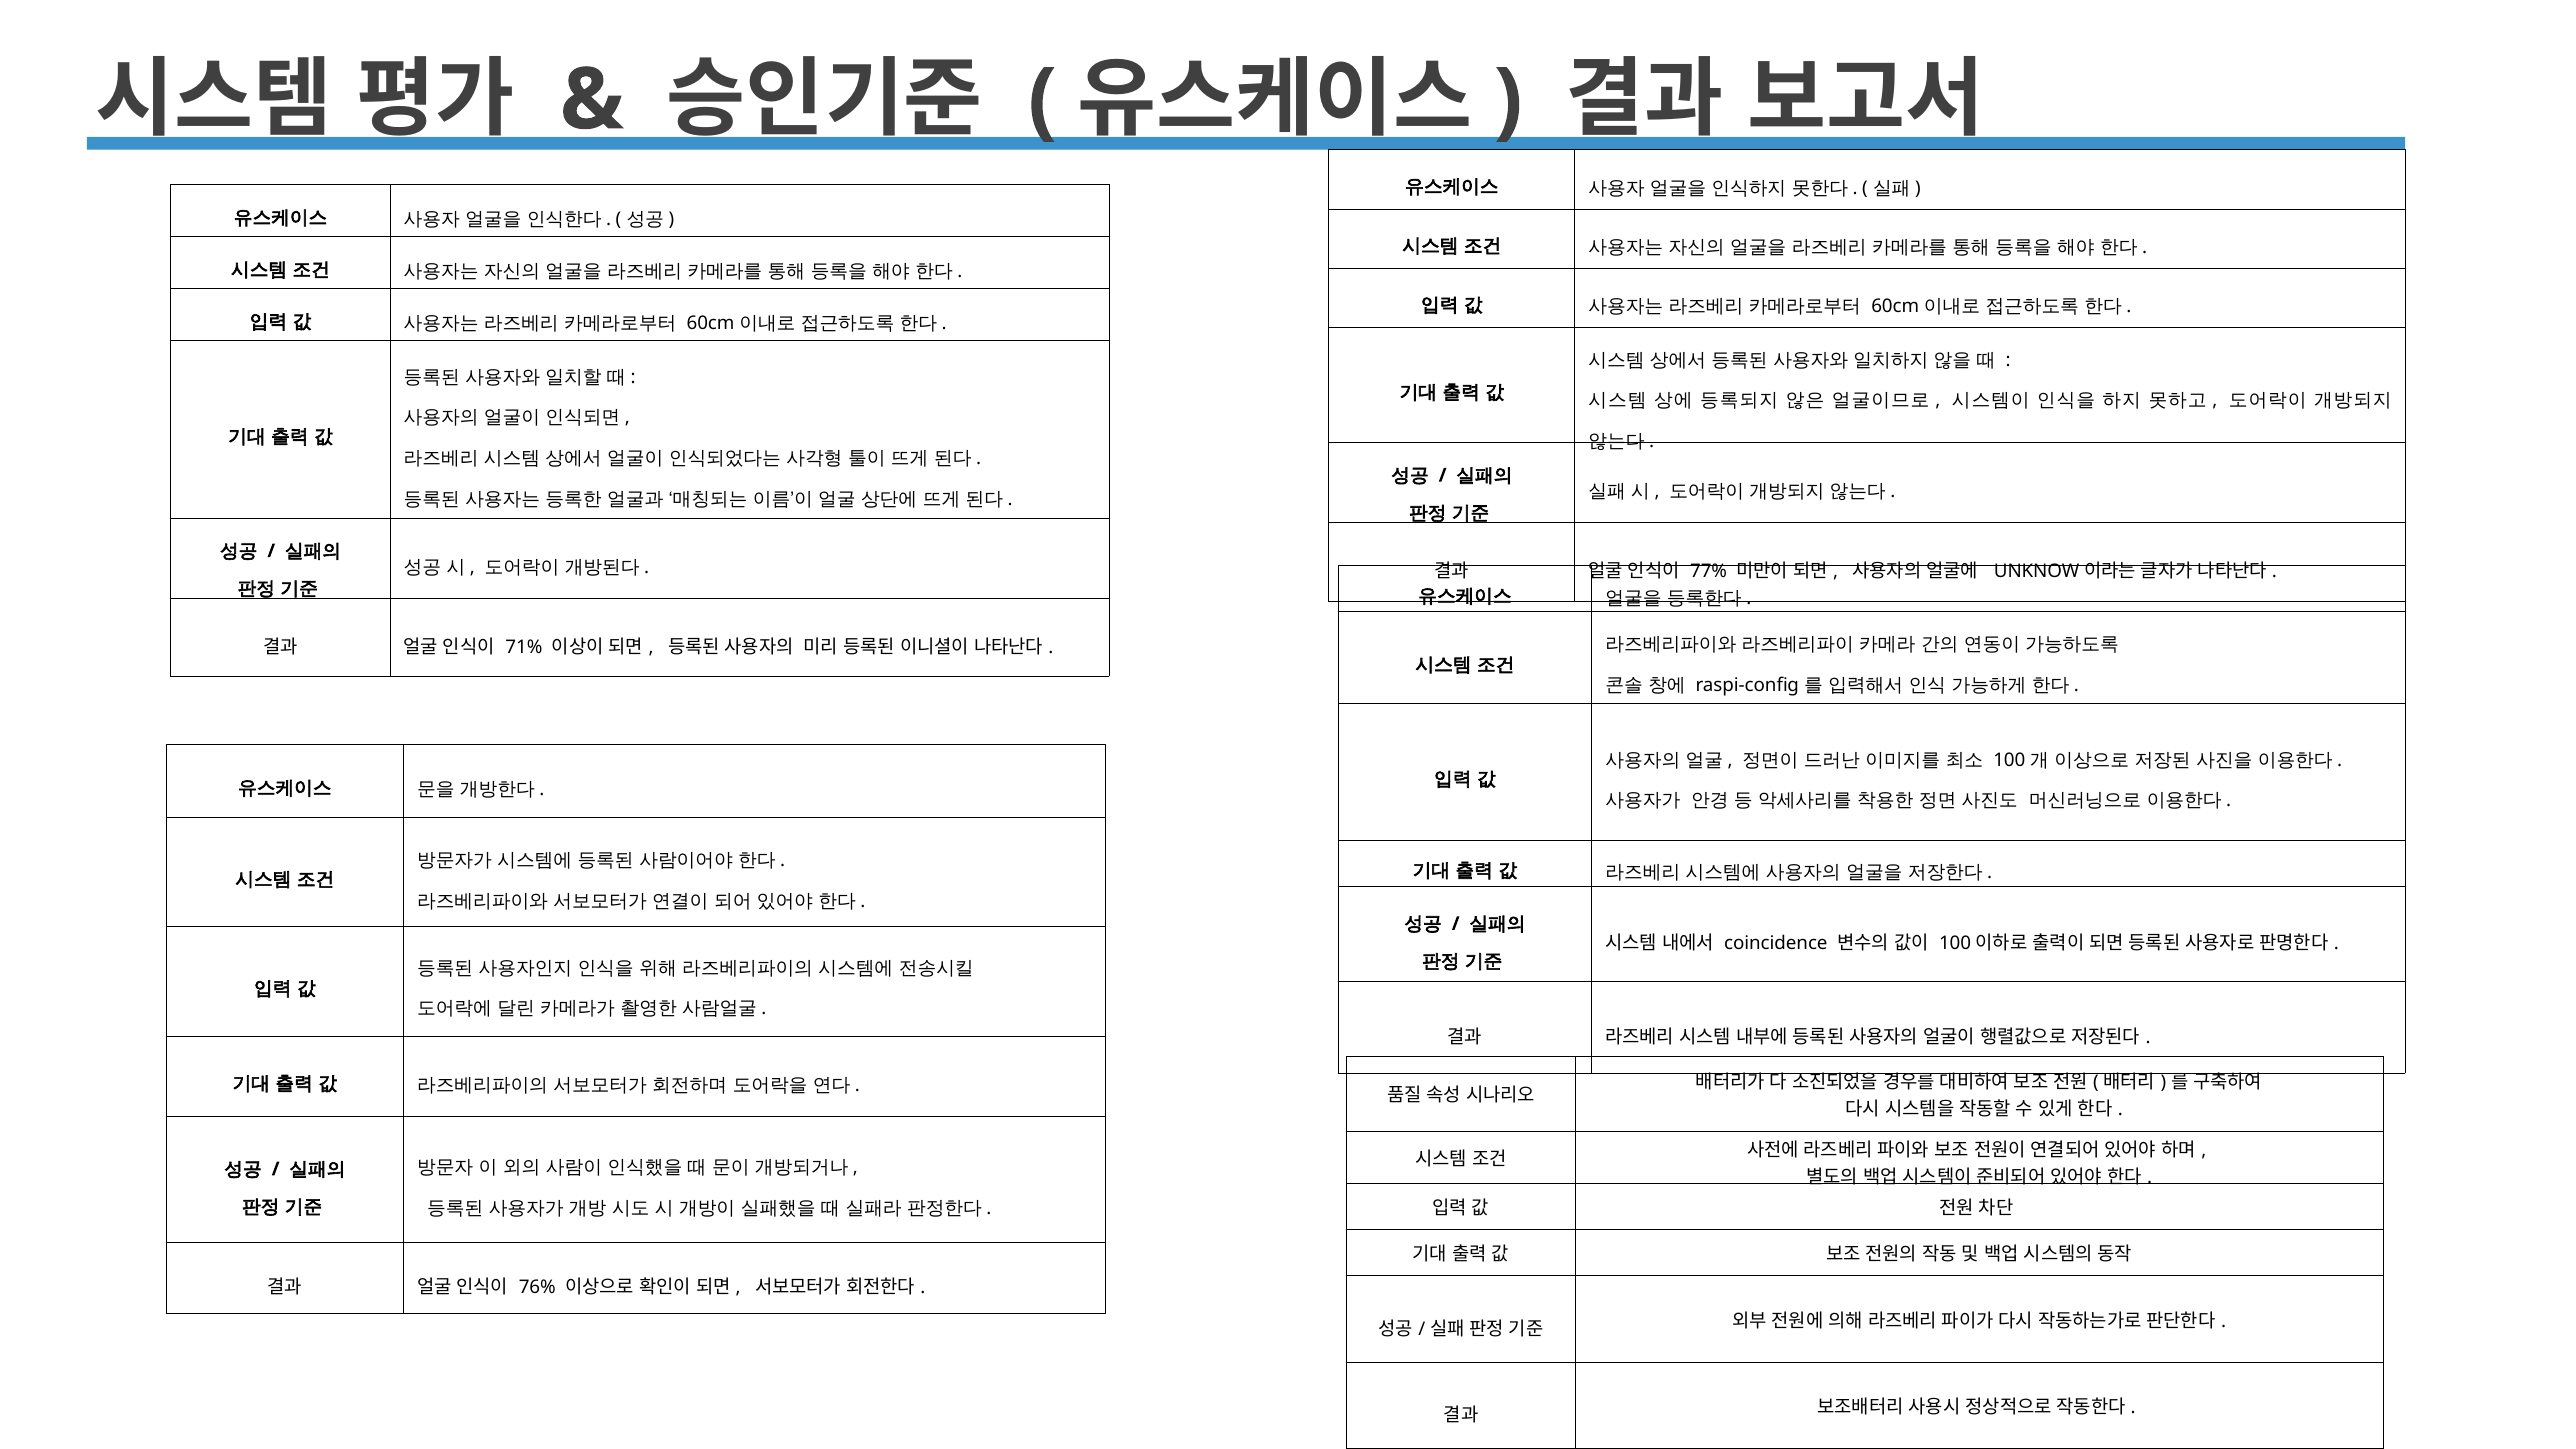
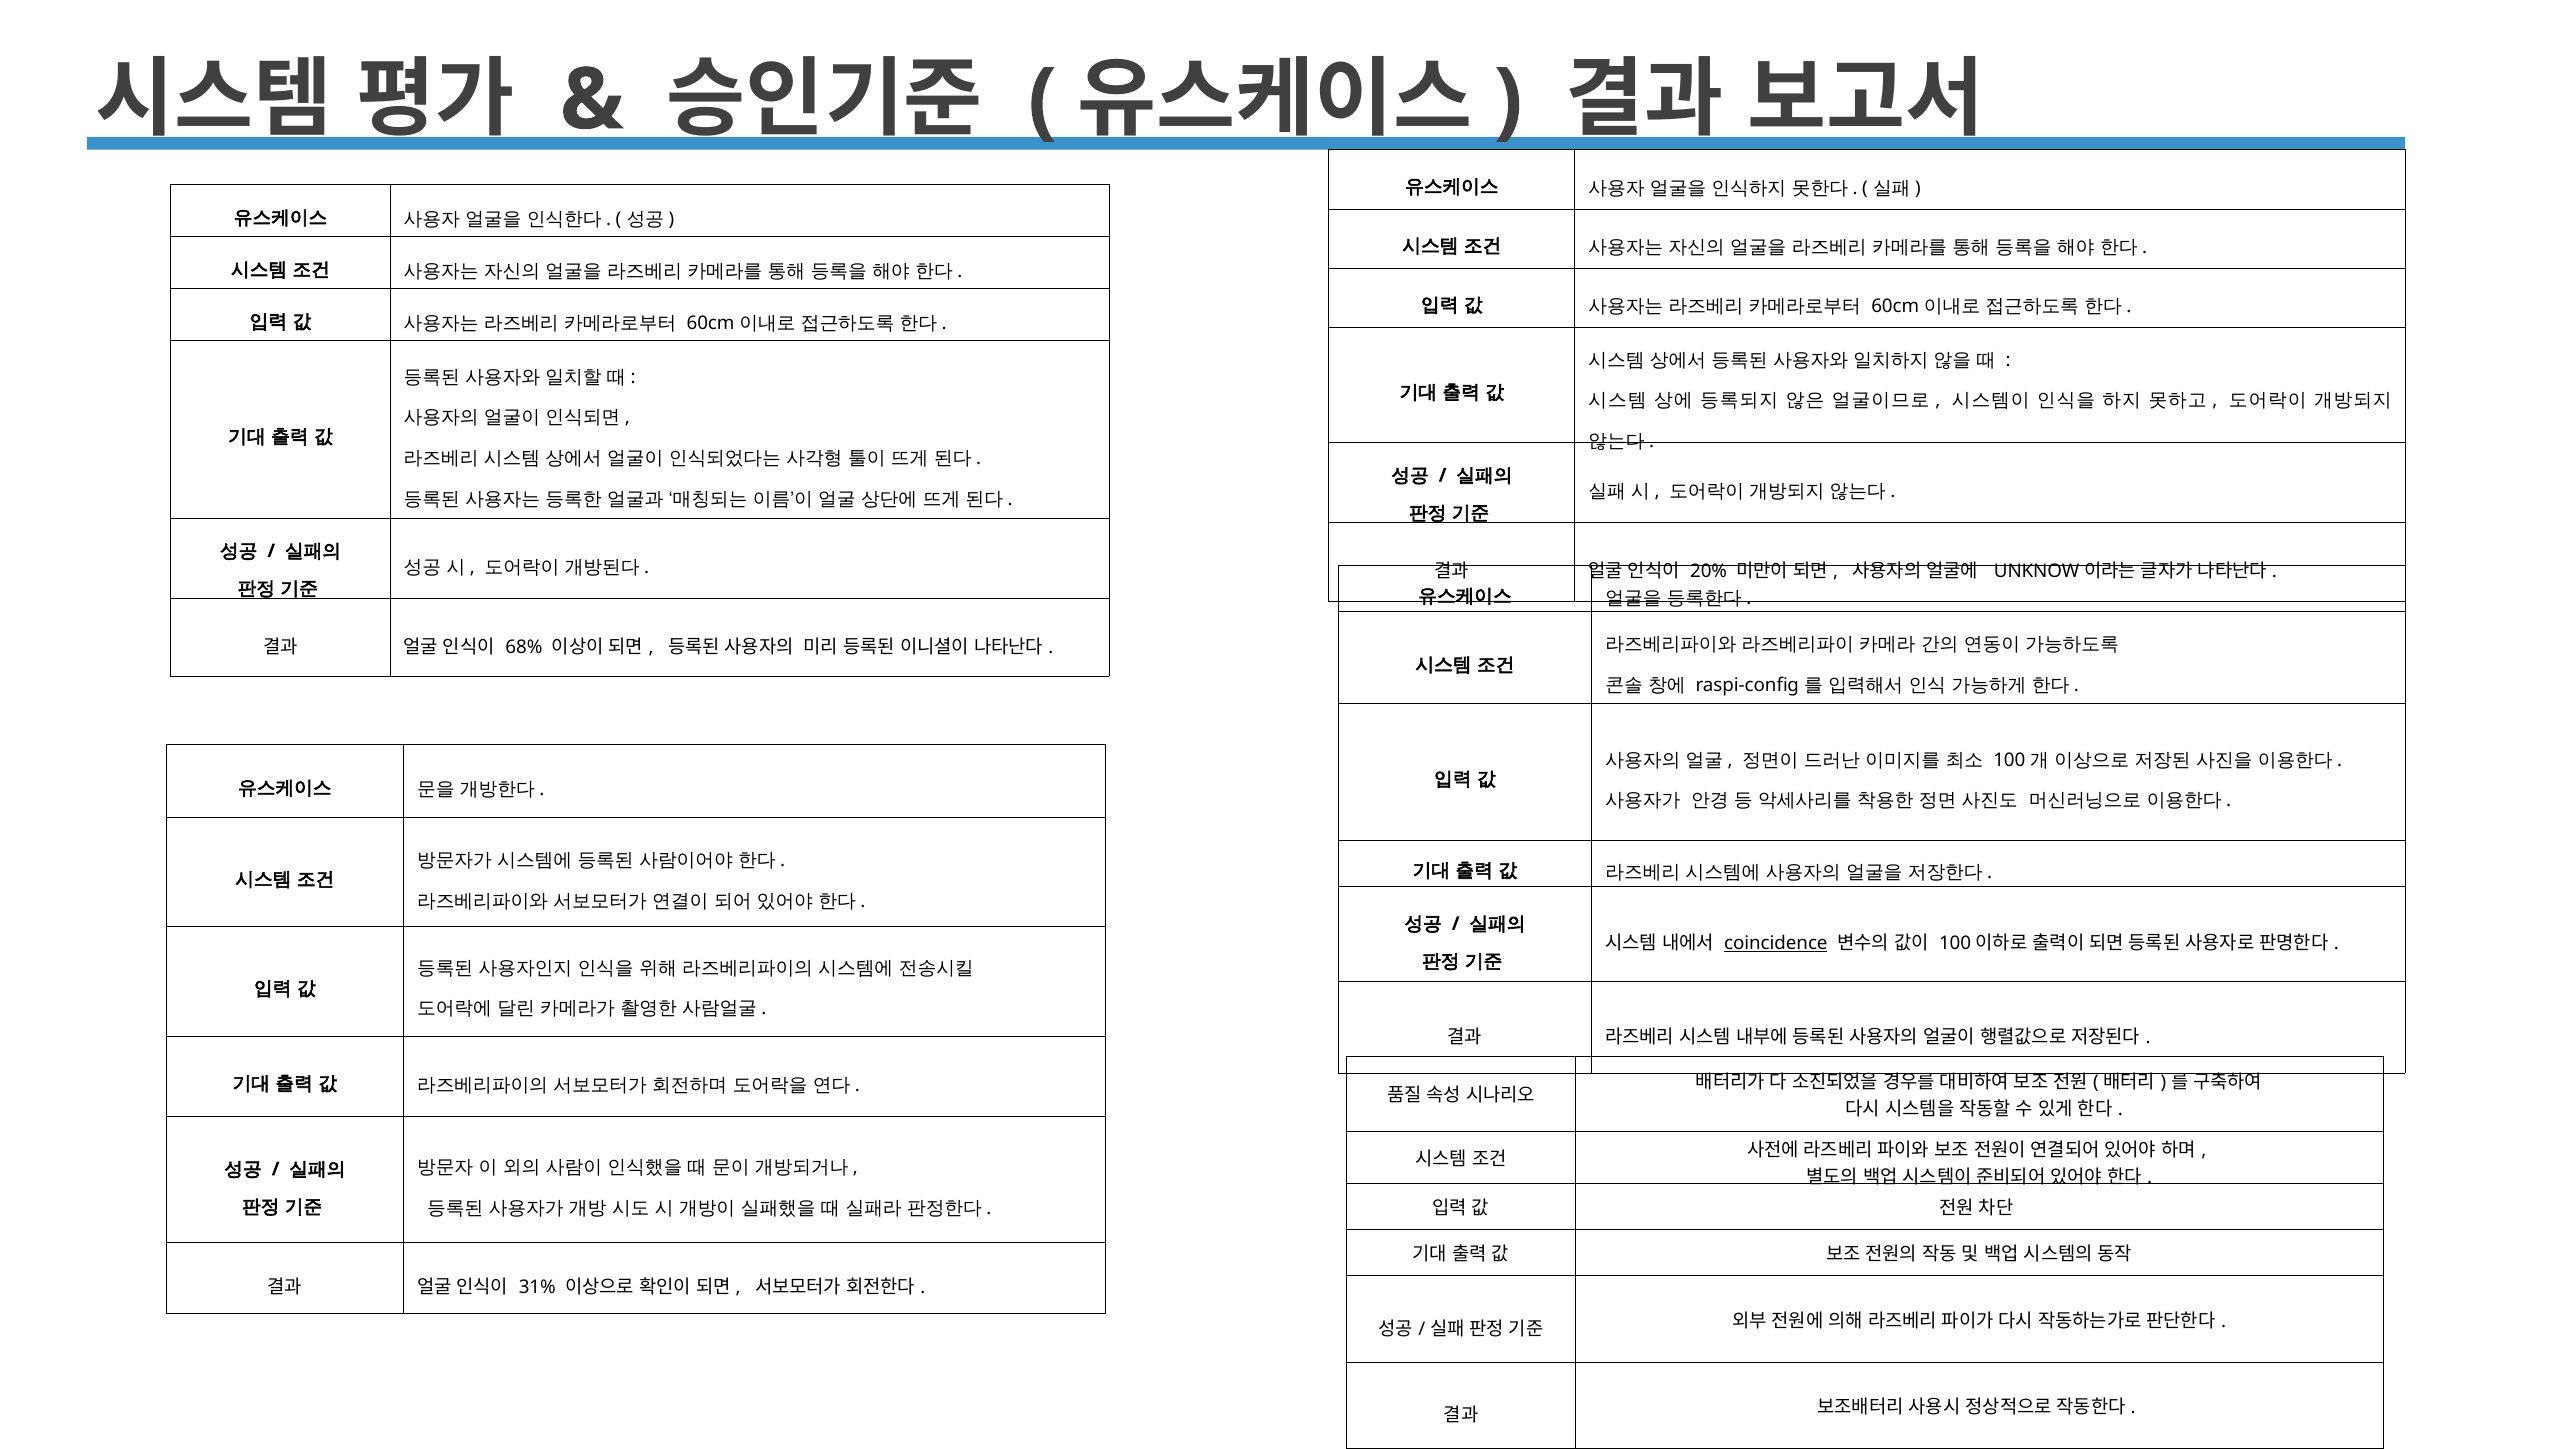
77%: 77% -> 20% (1709, 572)
71%: 71% -> 68% (524, 647)
coincidence underline: none -> present (1776, 944)
76%: 76% -> 31% (537, 1287)
